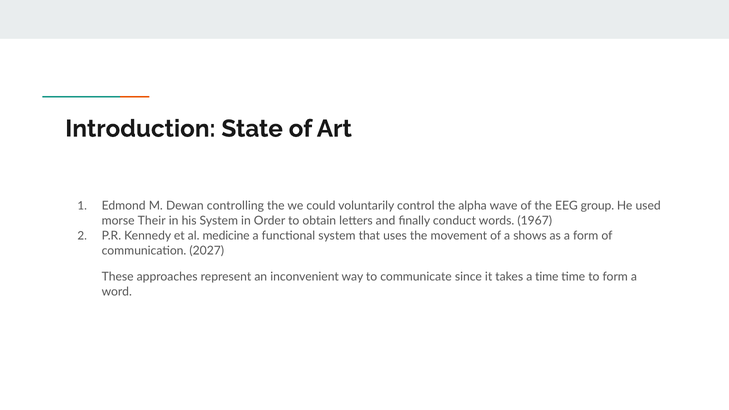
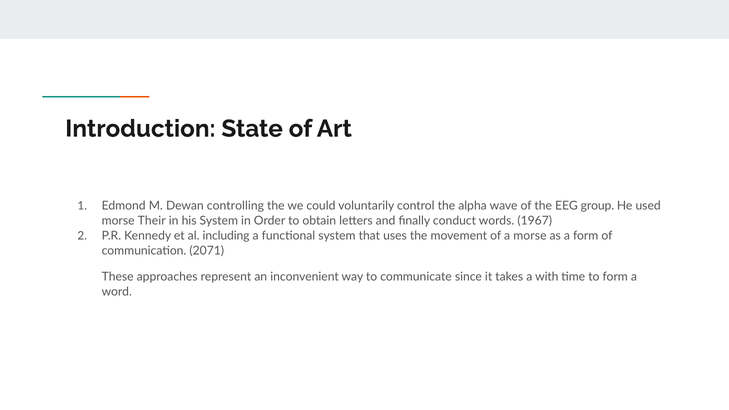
medicine: medicine -> including (226, 236)
a shows: shows -> morse (530, 236)
2027: 2027 -> 2071 (207, 251)
a time: time -> with (547, 277)
